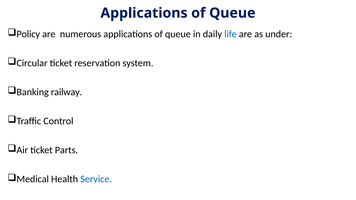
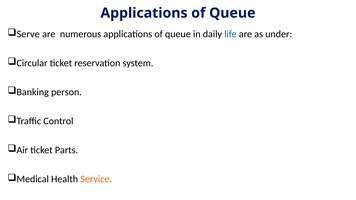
Policy: Policy -> Serve (28, 34)
railway: railway -> person (66, 92)
Service colour: blue -> orange (96, 179)
